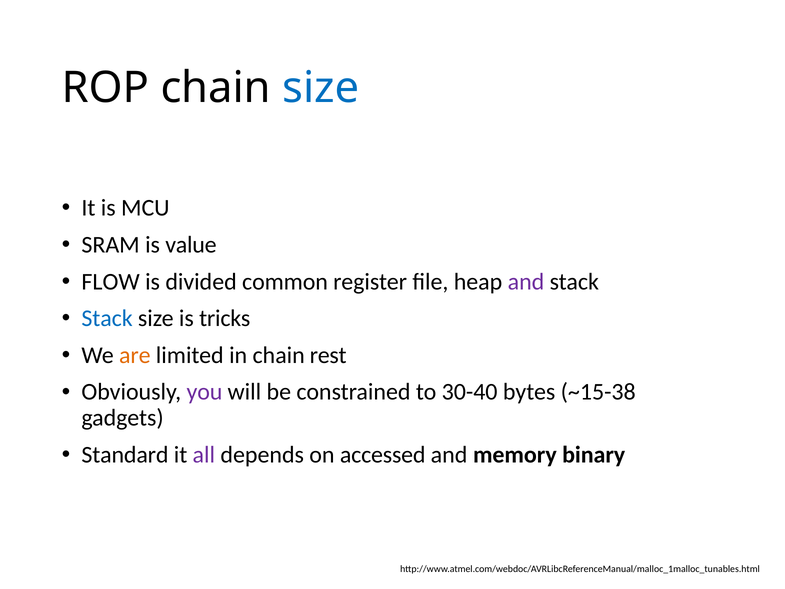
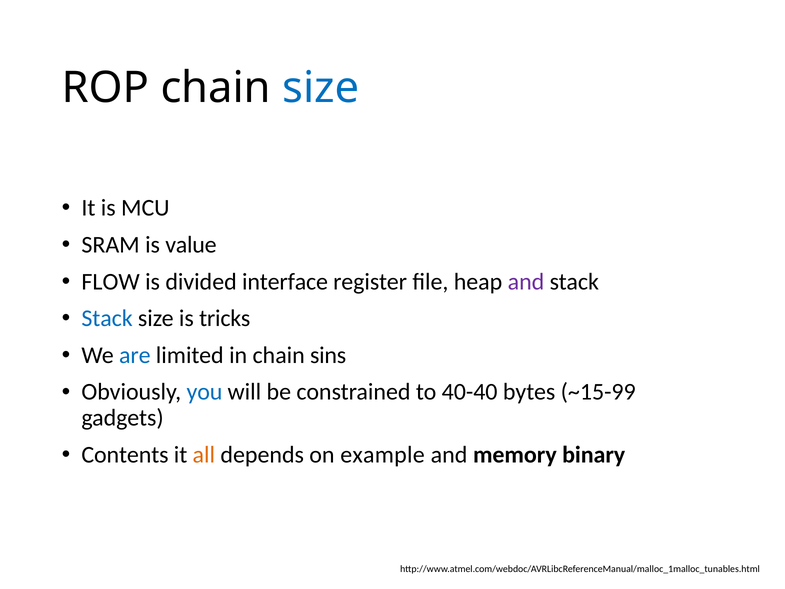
common: common -> interface (285, 281)
are colour: orange -> blue (135, 355)
rest: rest -> sins (328, 355)
you colour: purple -> blue (204, 392)
30-40: 30-40 -> 40-40 (470, 392)
~15-38: ~15-38 -> ~15-99 (598, 392)
Standard: Standard -> Contents (125, 455)
all colour: purple -> orange (204, 455)
accessed: accessed -> example (383, 455)
